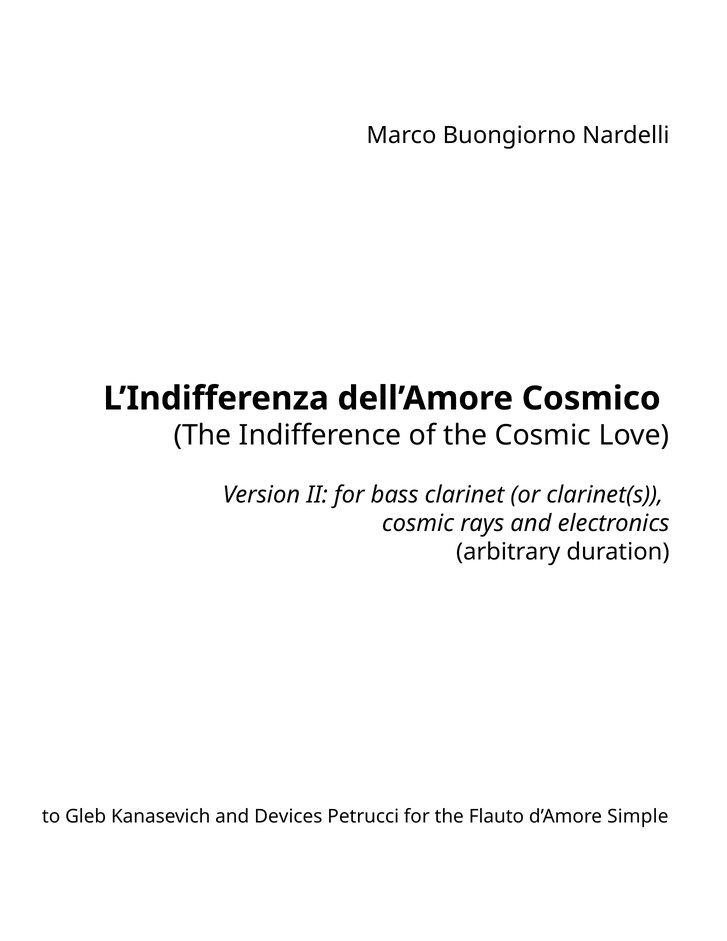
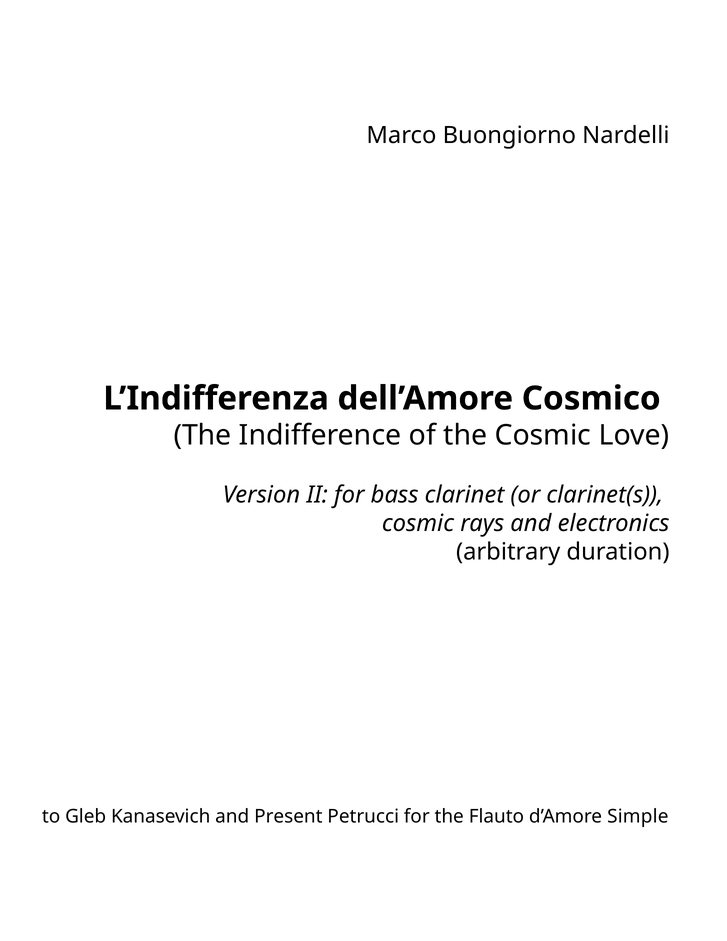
Devices: Devices -> Present (288, 817)
